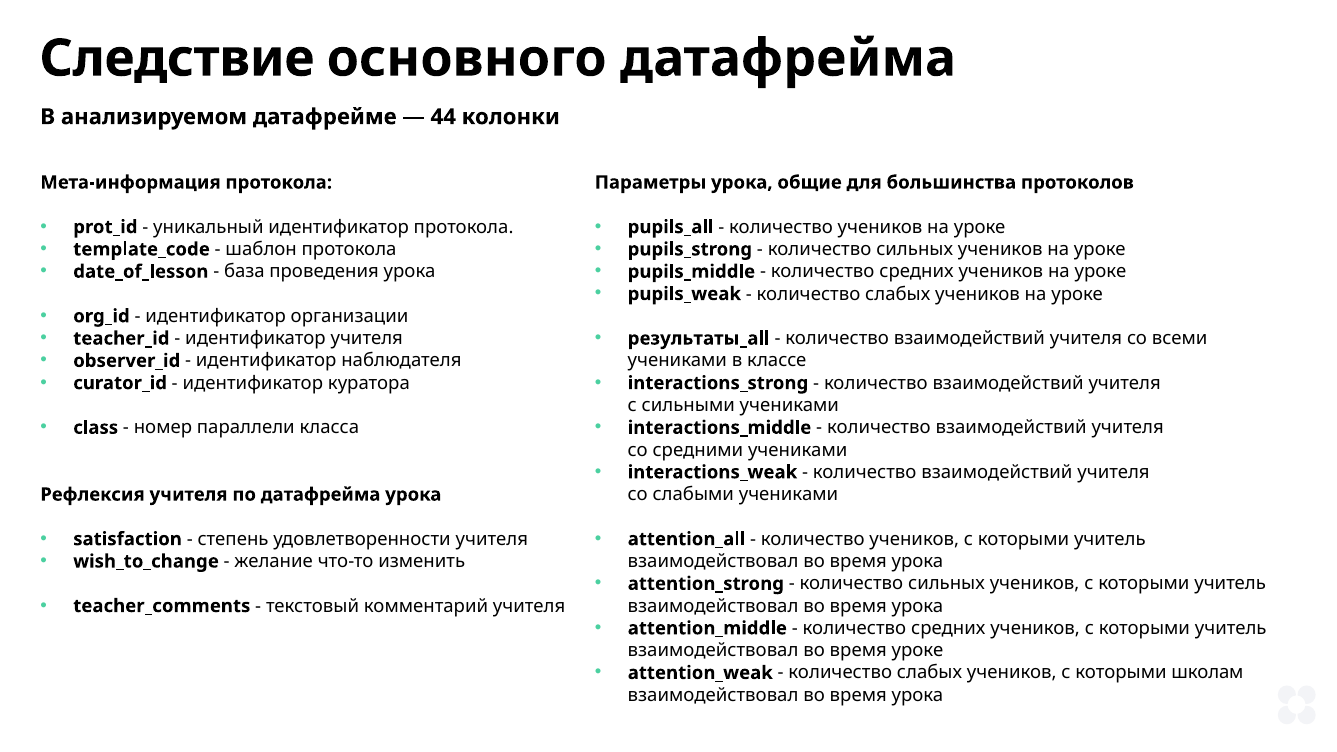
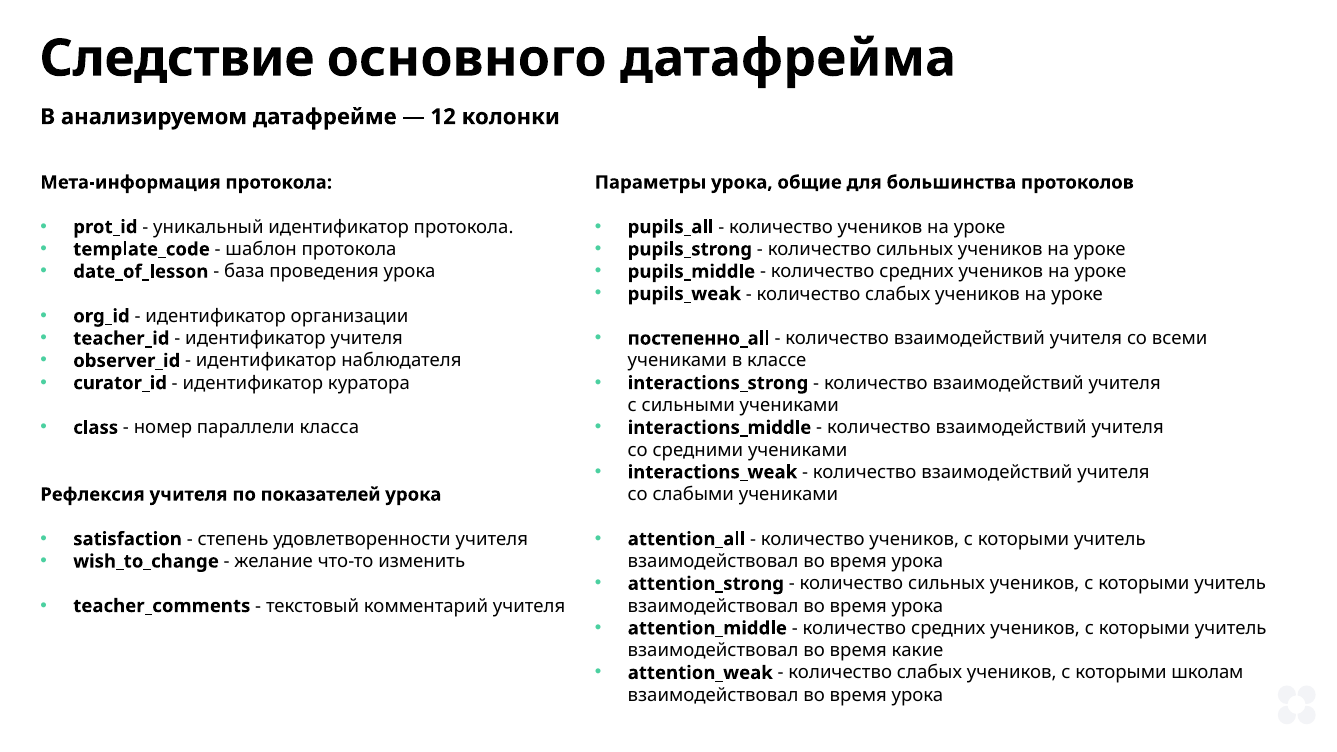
44: 44 -> 12 (443, 117)
результаты_all: результаты_all -> постепенно_all (699, 339)
по датафрейма: датафрейма -> показателей (321, 495)
время уроке: уроке -> какие (917, 651)
